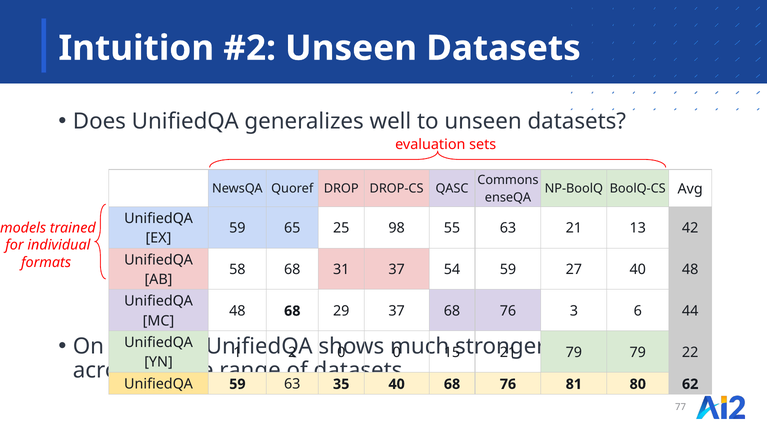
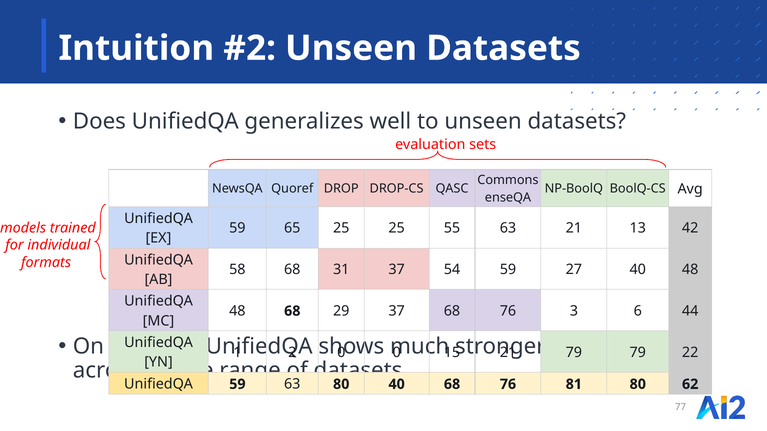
25 98: 98 -> 25 (397, 228)
35: 35 -> 80 (341, 385)
